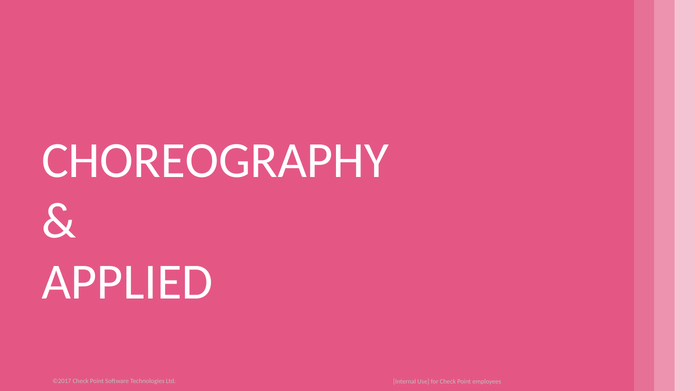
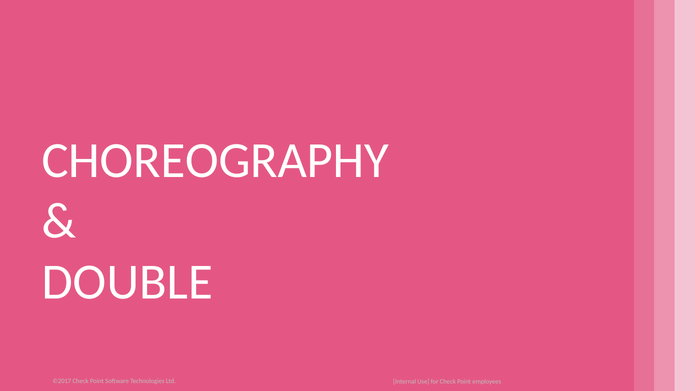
APPLIED: APPLIED -> DOUBLE (127, 282)
